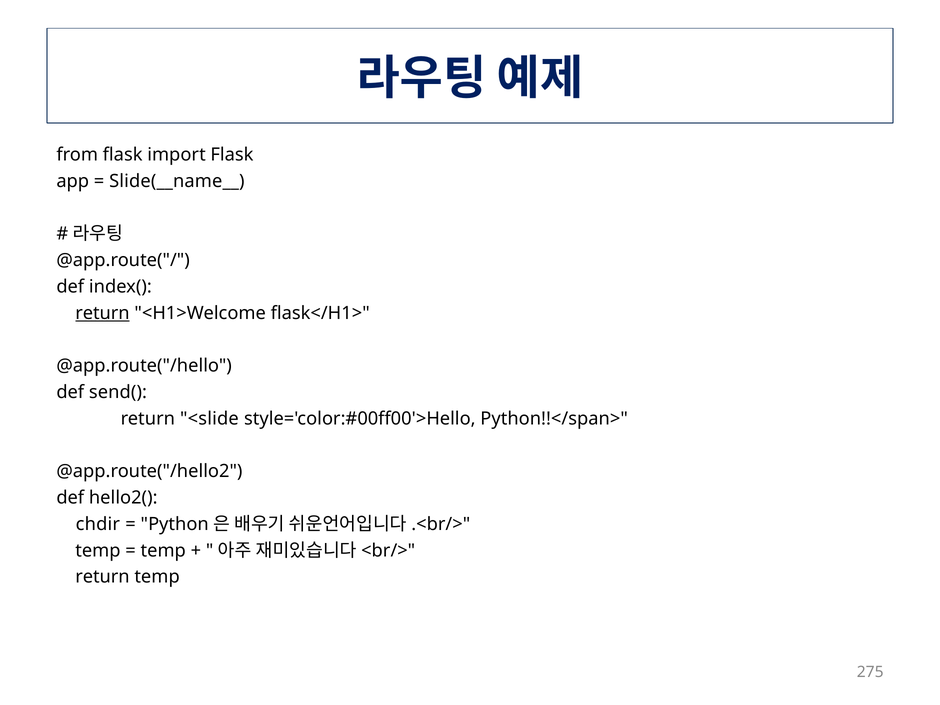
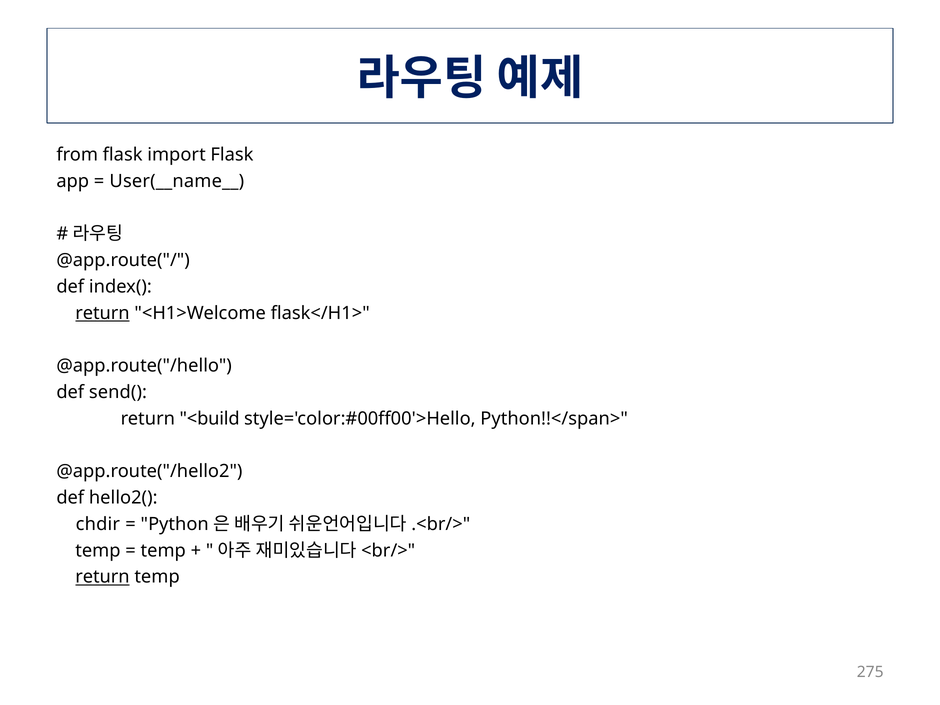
Slide(__name__: Slide(__name__ -> User(__name__ (177, 181)
<slide: <slide -> <build (210, 419)
return underline: none -> present (102, 577)
